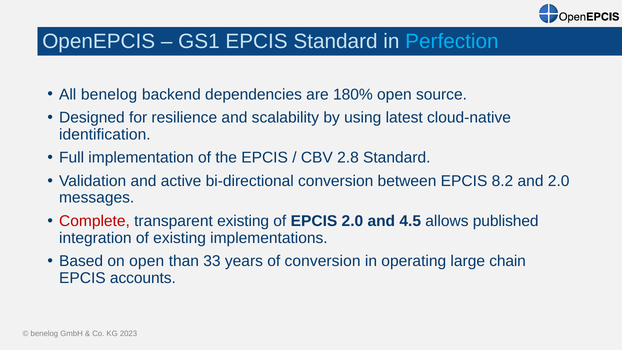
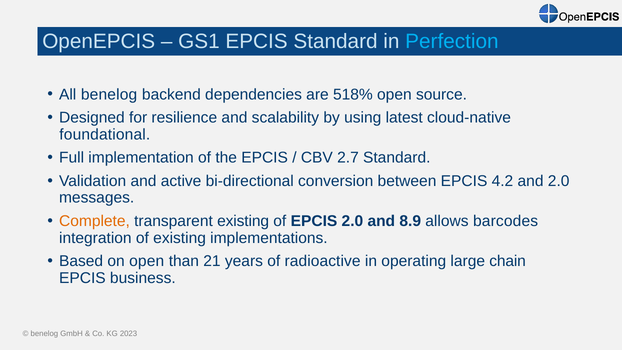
180%: 180% -> 518% (353, 94)
identification: identification -> foundational (105, 134)
2.8: 2.8 -> 2.7 (348, 158)
8.2: 8.2 -> 4.2 (502, 181)
Complete colour: red -> orange (94, 221)
4.5: 4.5 -> 8.9 (410, 221)
published: published -> barcodes (506, 221)
33: 33 -> 21 (212, 261)
of conversion: conversion -> radioactive (323, 261)
accounts: accounts -> business (143, 278)
